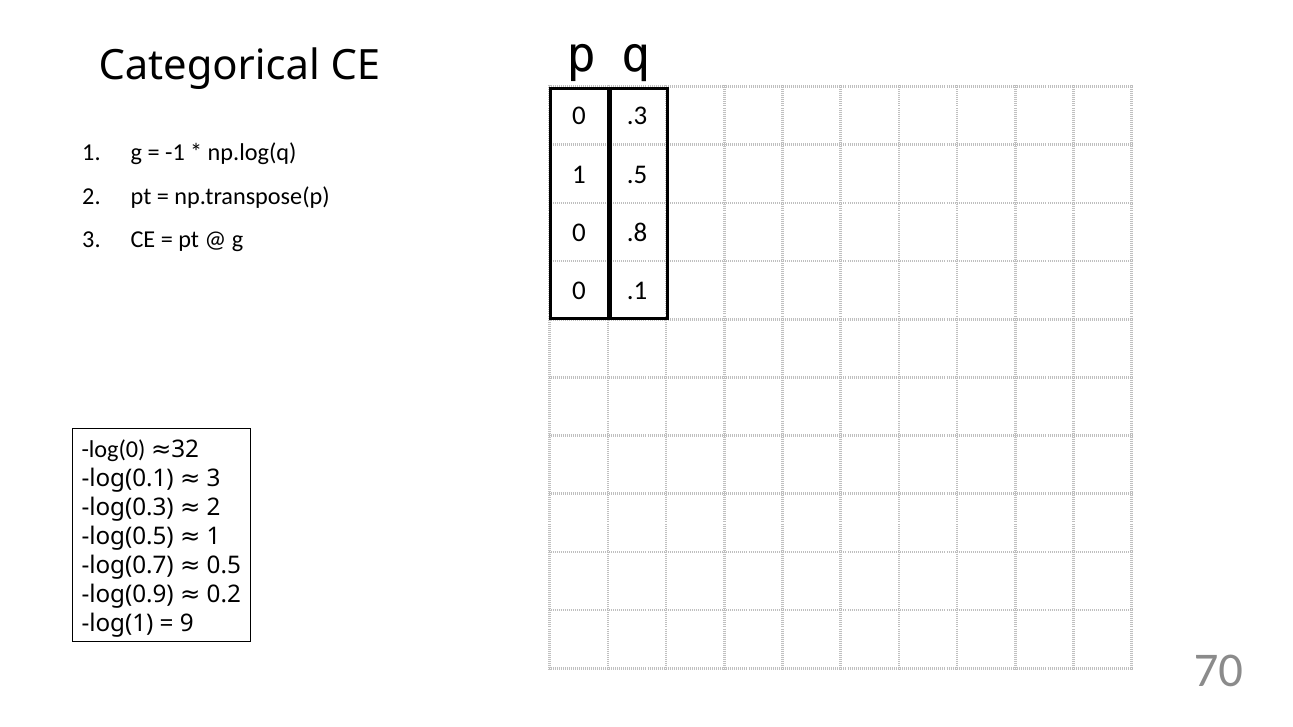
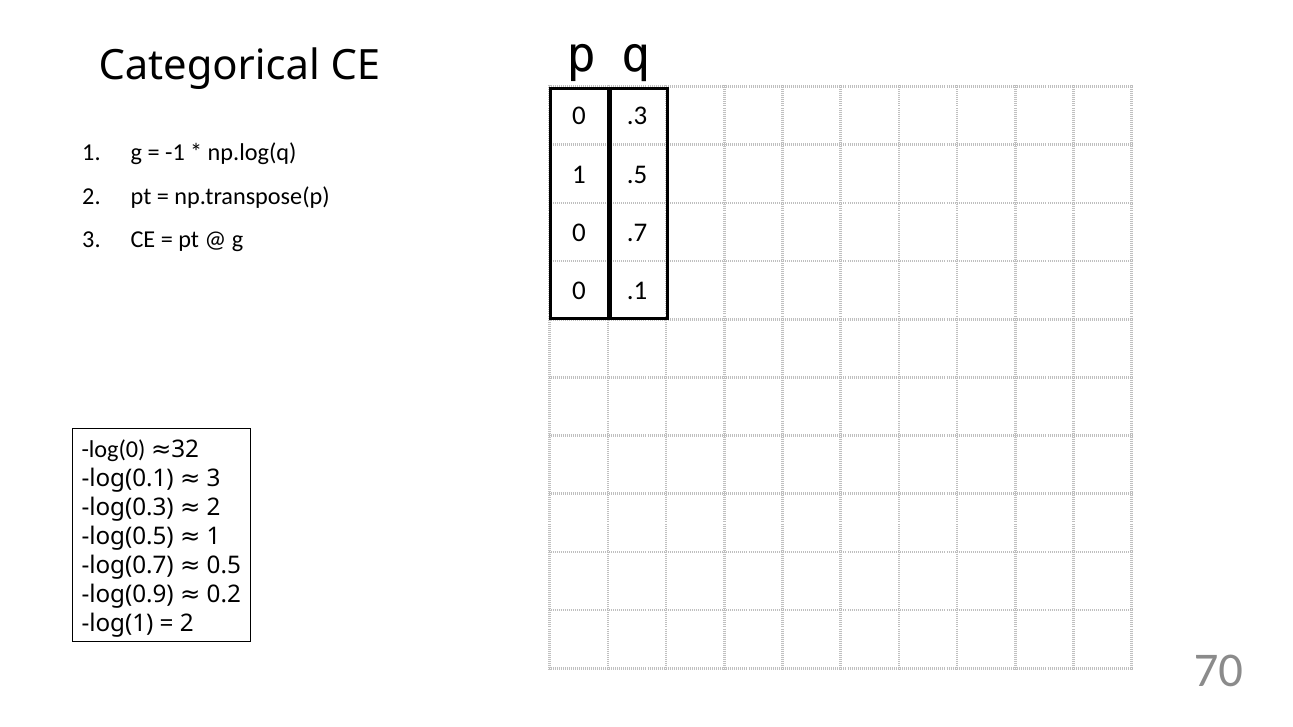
.8: .8 -> .7 (637, 232)
9: 9 -> 2 (187, 624)
